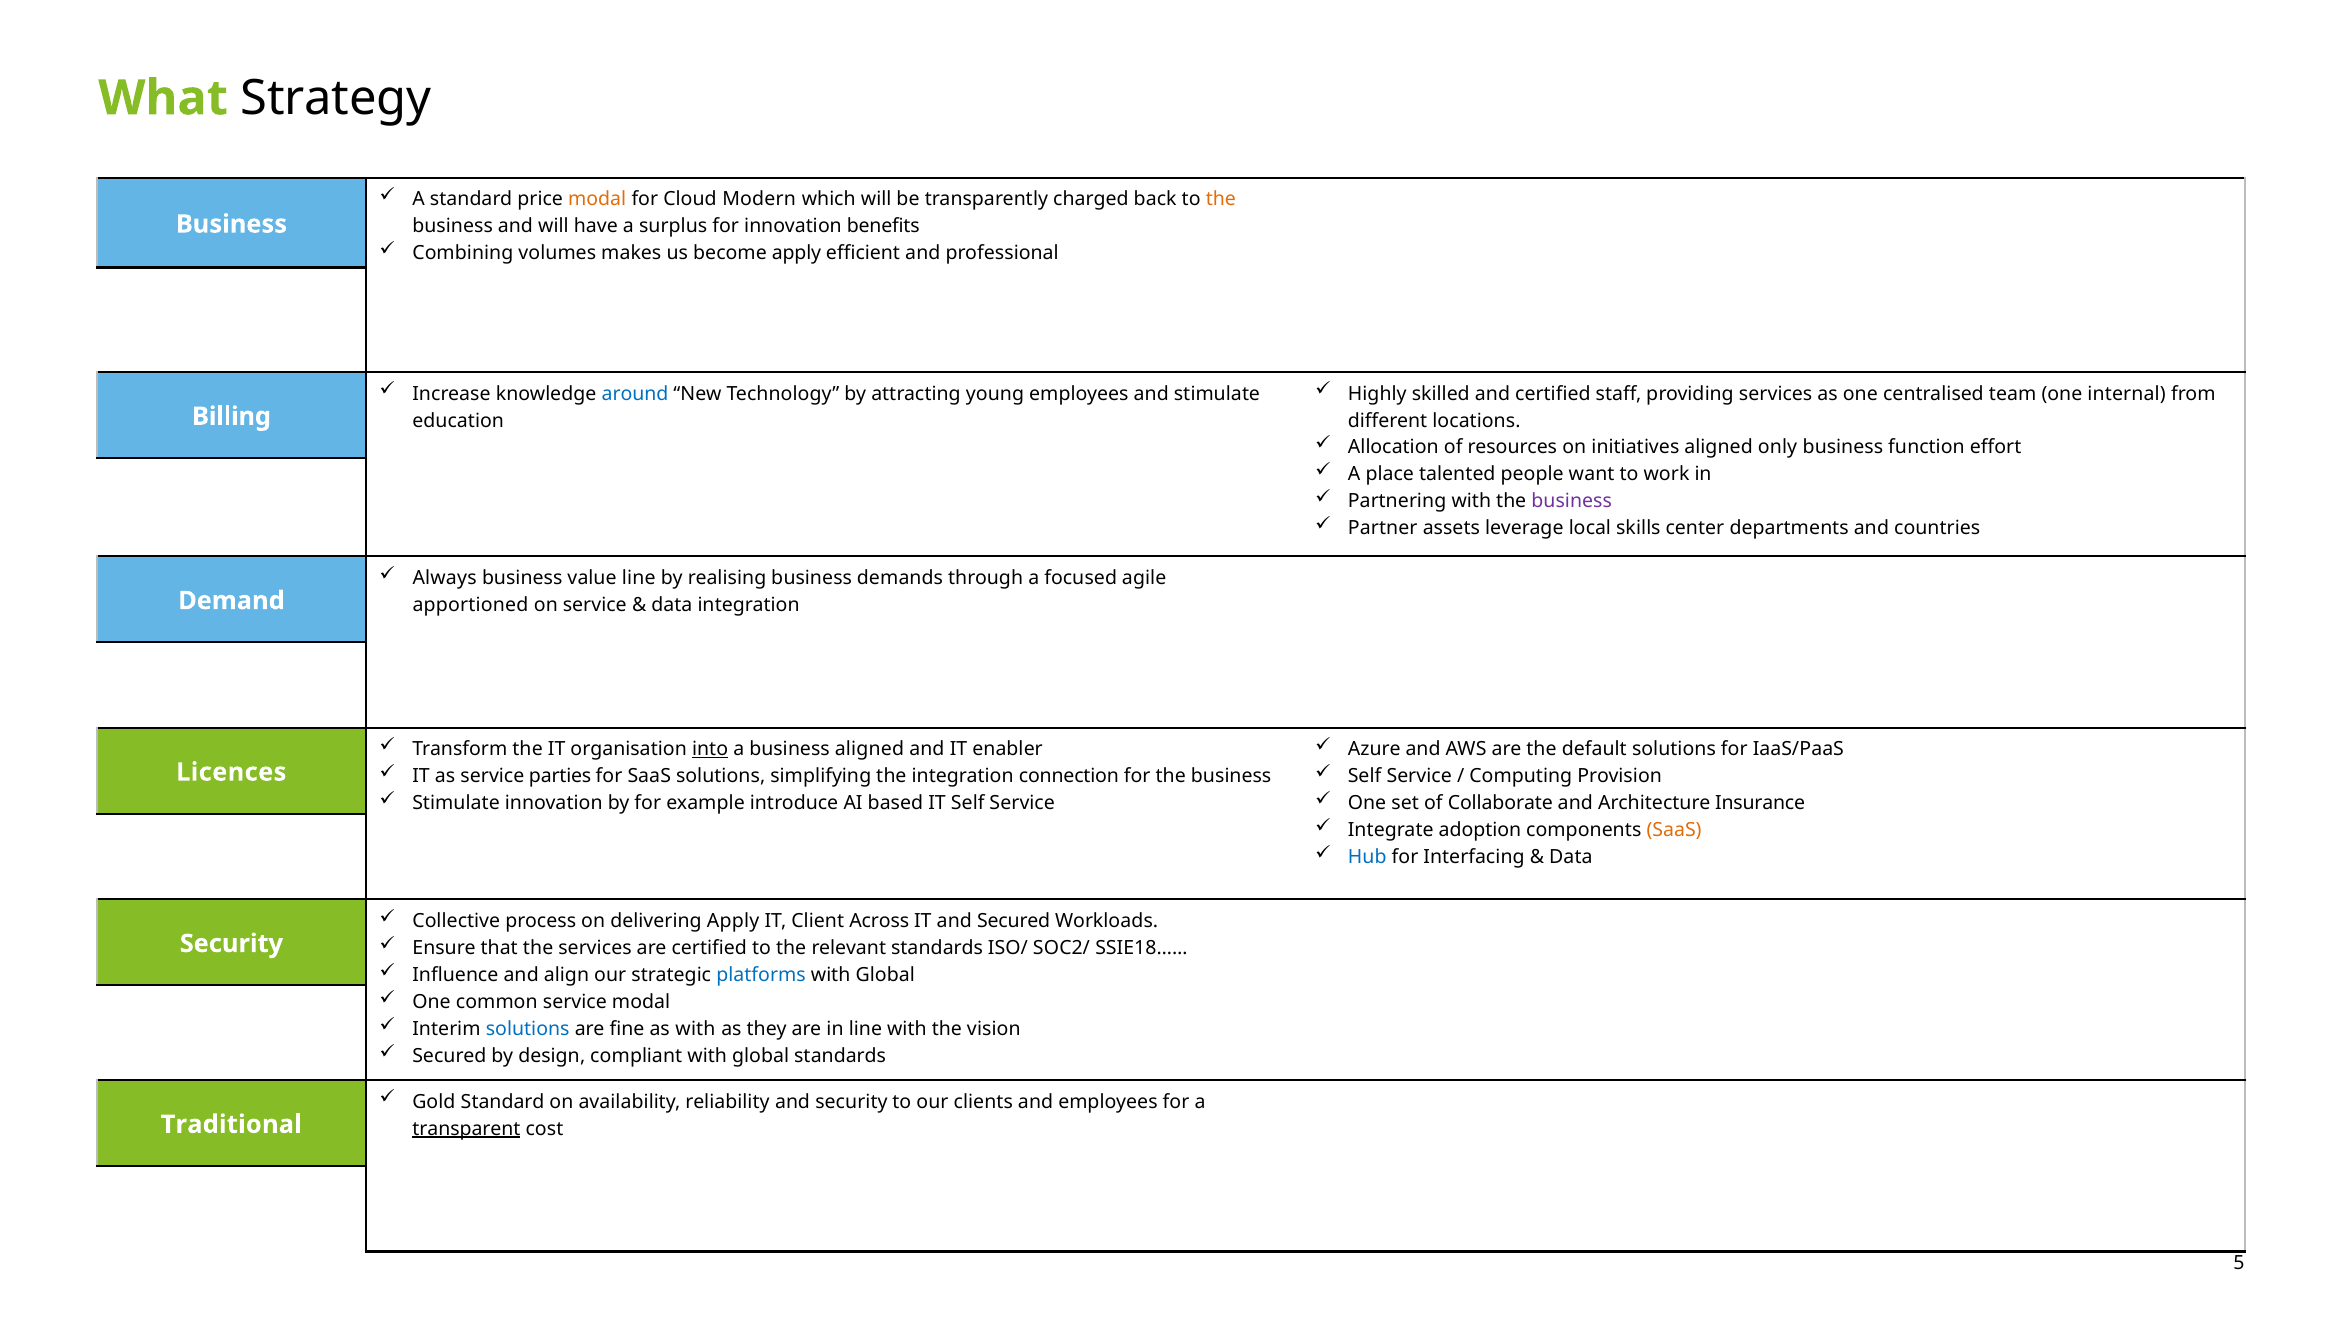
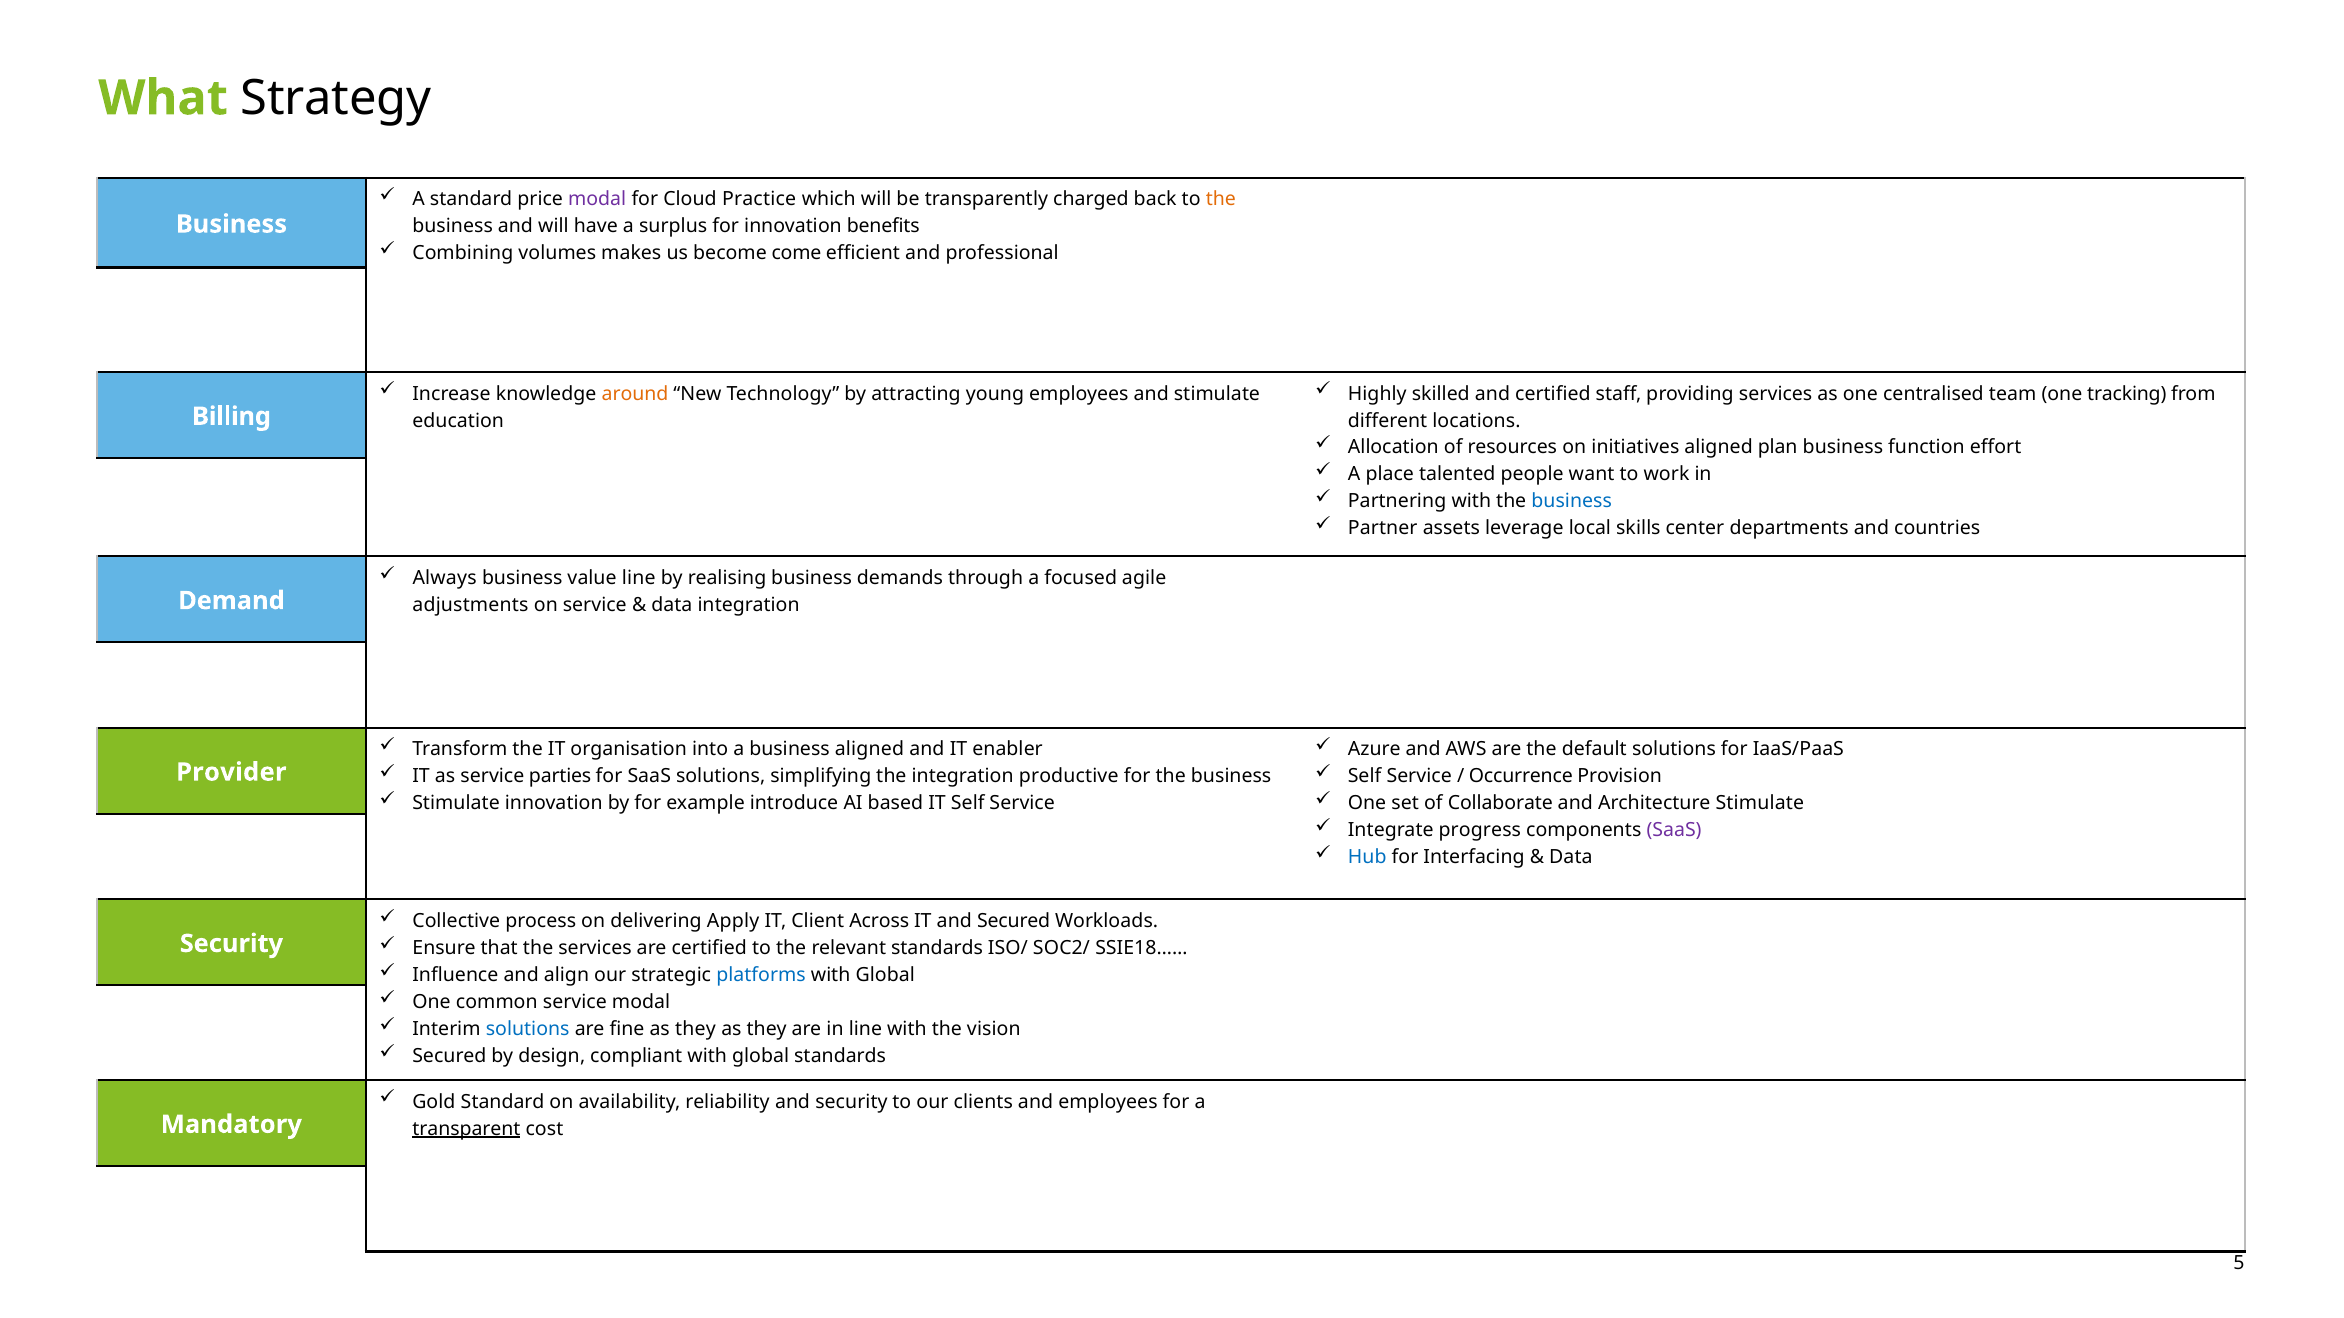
modal colour: orange -> purple (597, 199)
Modern: Modern -> Practice (759, 199)
become apply: apply -> come (796, 253)
around colour: blue -> orange (635, 394)
internal: internal -> tracking (2127, 394)
only: only -> plan (1778, 448)
business colour: purple -> blue (1572, 502)
apportioned: apportioned -> adjustments (470, 605)
into underline: present -> none (710, 750)
connection: connection -> productive (1069, 777)
Computing: Computing -> Occurrence (1521, 777)
Licences: Licences -> Provider (231, 772)
Architecture Insurance: Insurance -> Stimulate (1760, 804)
adoption: adoption -> progress (1480, 831)
SaaS colour: orange -> purple (1674, 831)
fine as with: with -> they (696, 1029)
Traditional: Traditional -> Mandatory (231, 1125)
